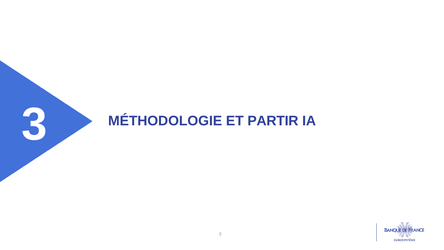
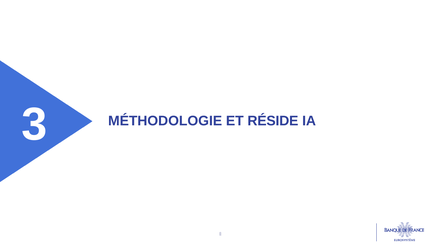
PARTIR: PARTIR -> RÉSIDE (273, 121)
